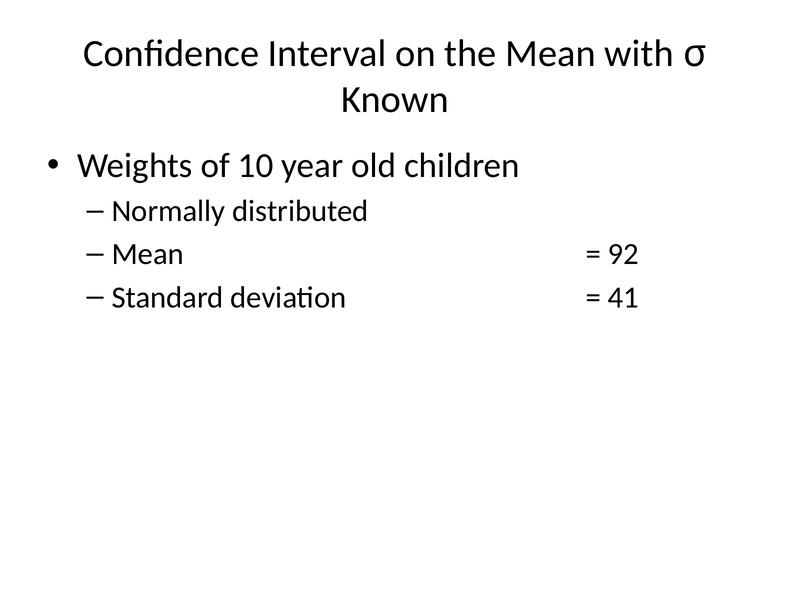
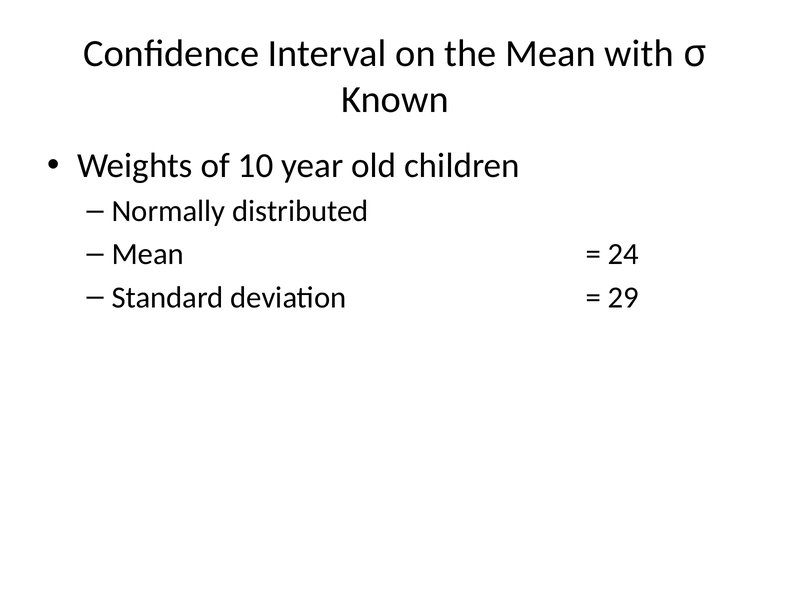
92: 92 -> 24 (623, 254)
41: 41 -> 29 (623, 297)
